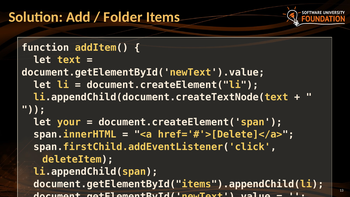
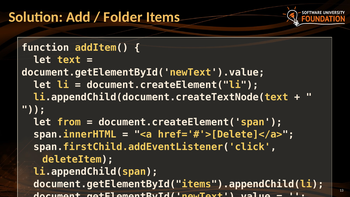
your: your -> from (69, 122)
